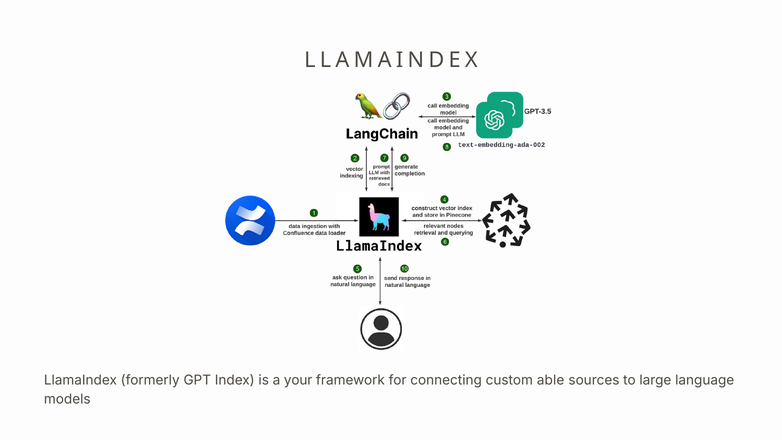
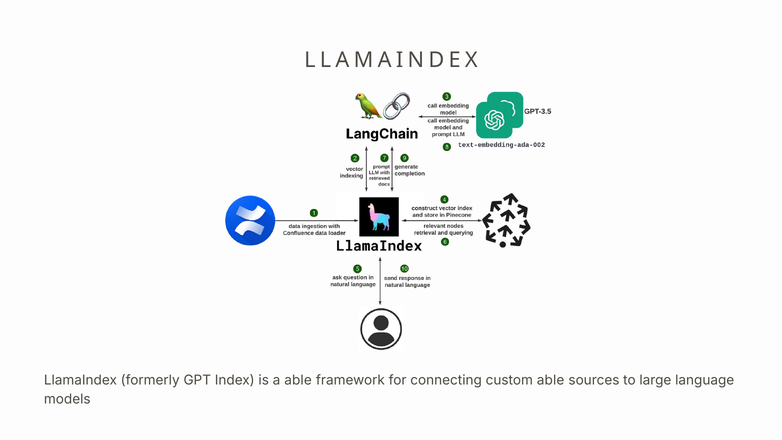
a your: your -> able (298, 380)
